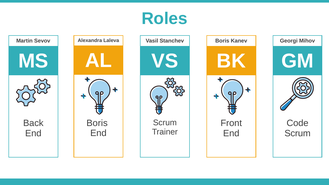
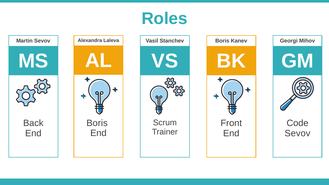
Scrum: Scrum -> Sevov (297, 133)
